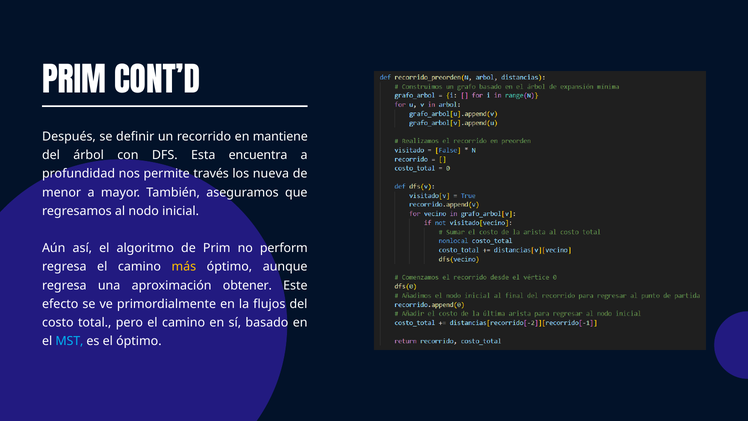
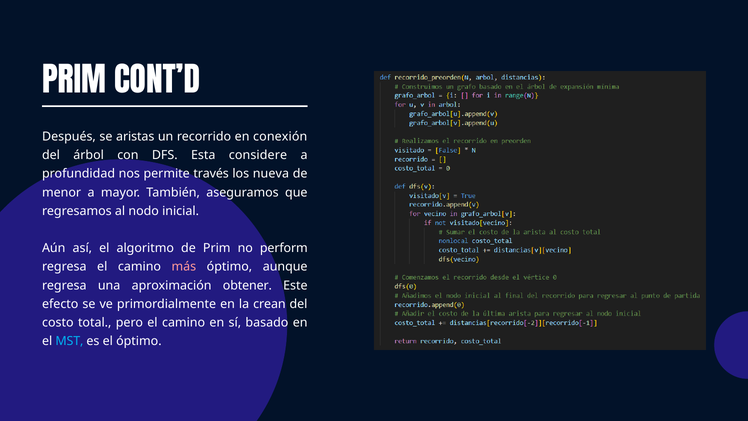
definir: definir -> aristas (135, 137)
mantiene: mantiene -> conexión (280, 137)
encuentra: encuentra -> considere (258, 155)
más colour: yellow -> pink (184, 267)
flujos: flujos -> crean (269, 304)
